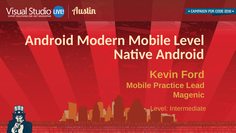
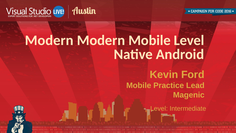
Android: Android -> Modern (49, 40)
